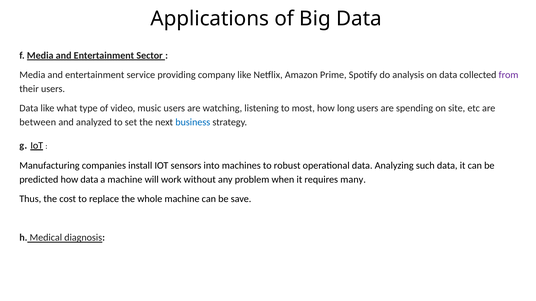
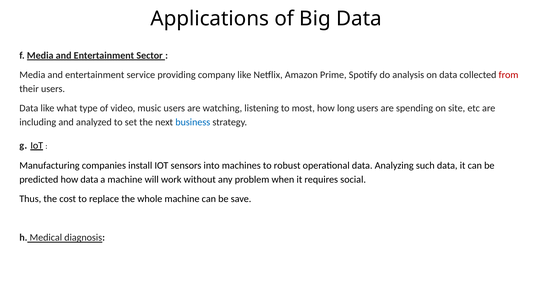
from colour: purple -> red (509, 75)
between: between -> including (38, 122)
many: many -> social (353, 180)
